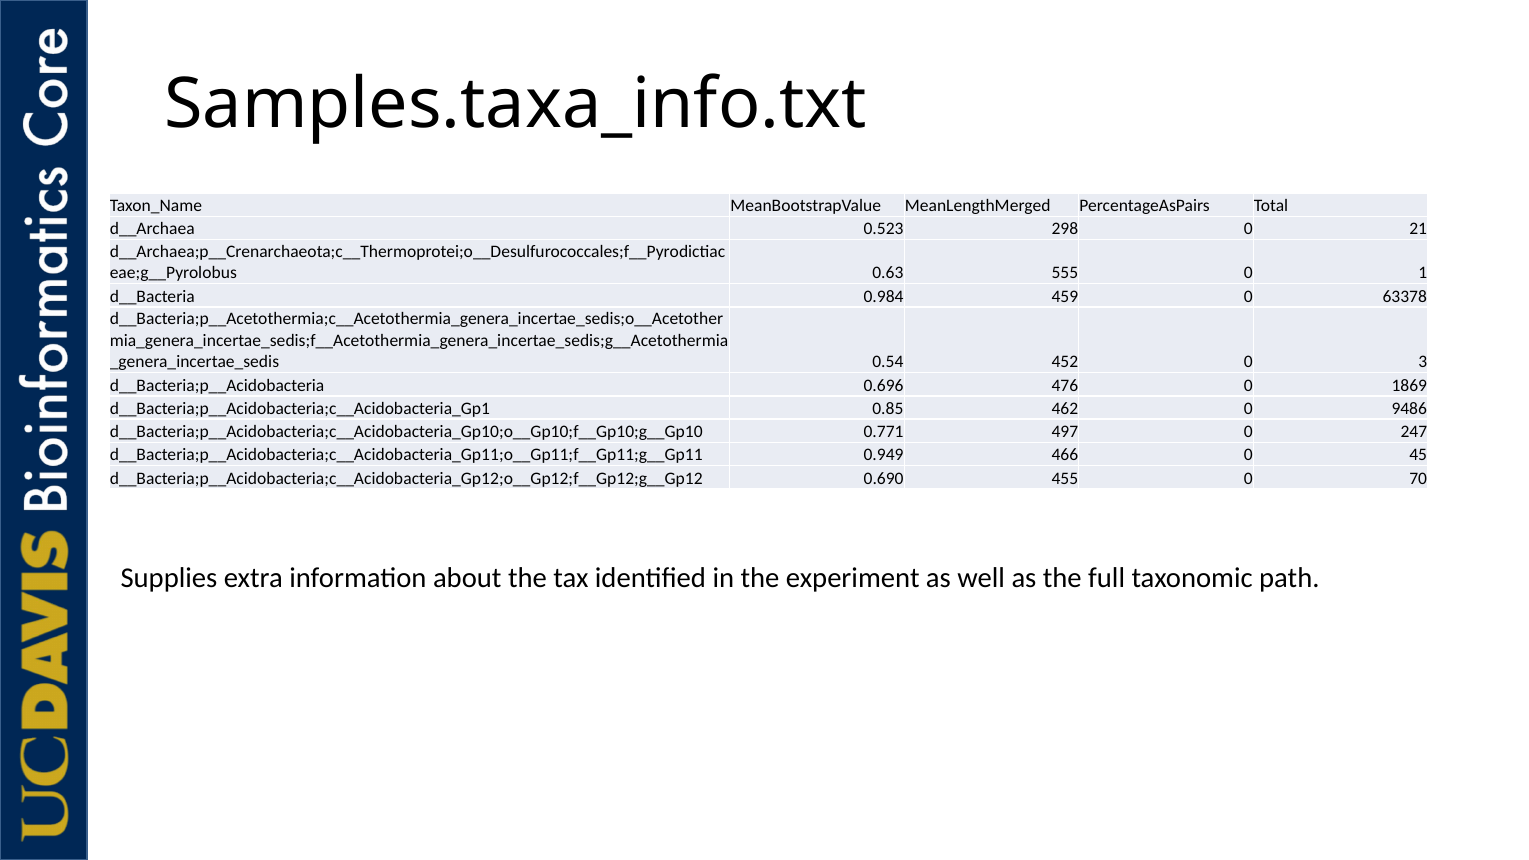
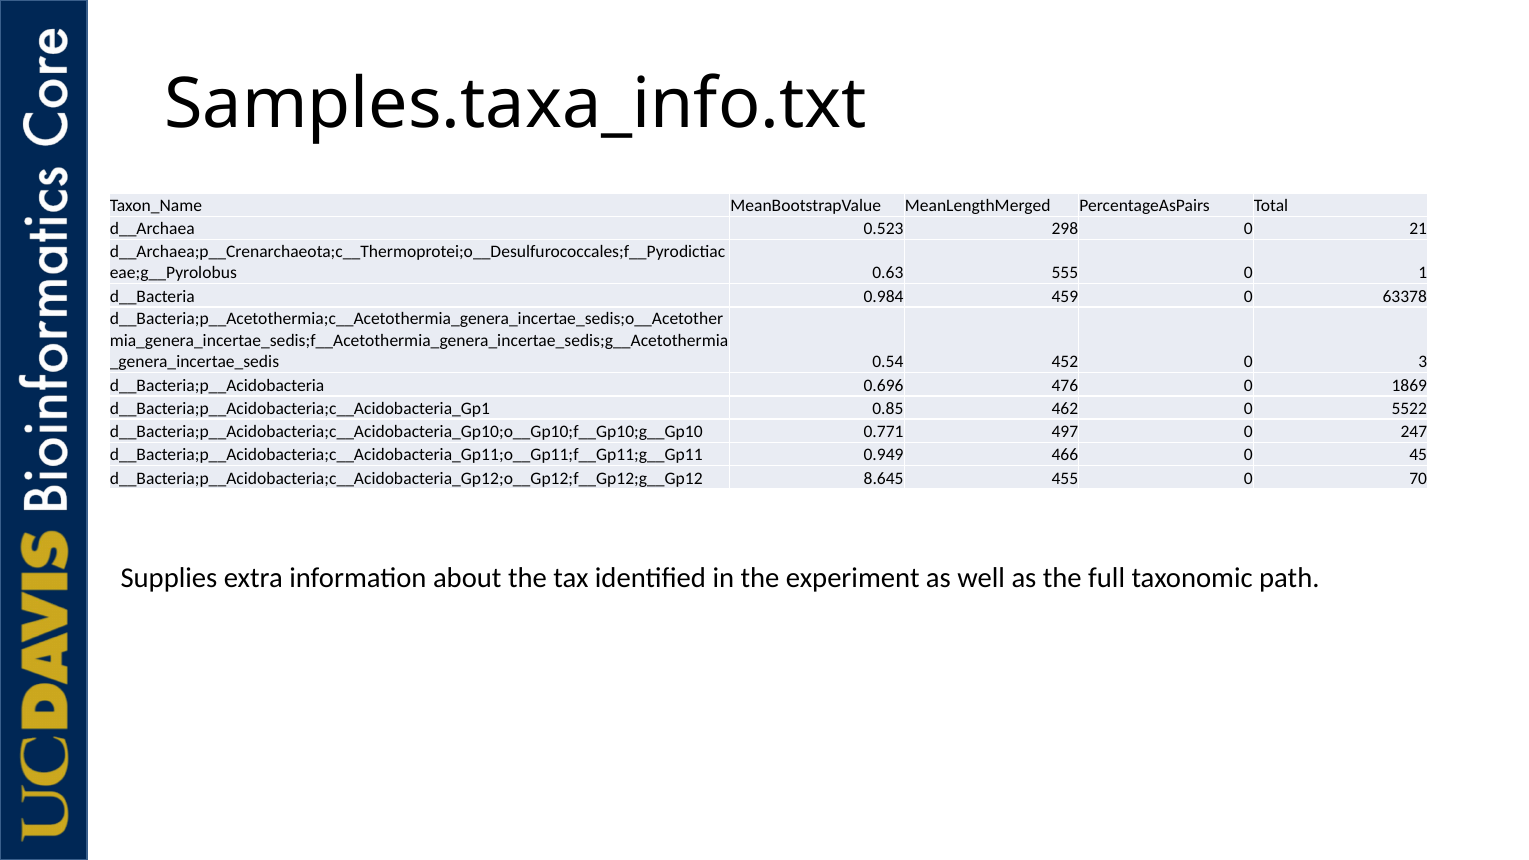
9486: 9486 -> 5522 (1409, 409)
0.690: 0.690 -> 8.645 (884, 478)
